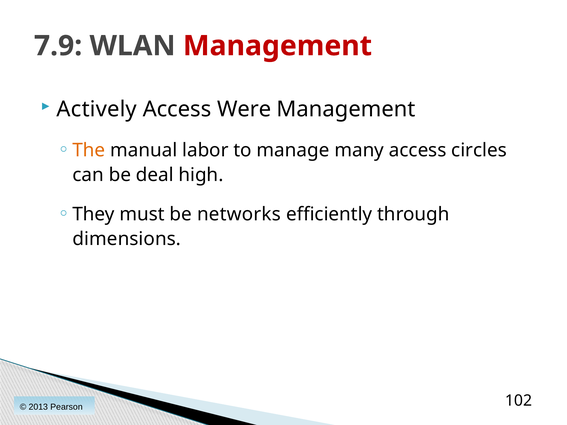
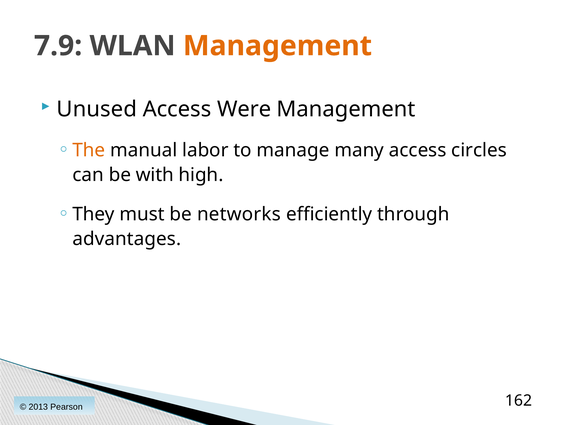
Management colour: red -> orange (277, 46)
Actively: Actively -> Unused (97, 109)
deal: deal -> with (155, 175)
dimensions: dimensions -> advantages (127, 239)
102: 102 -> 162 (518, 401)
